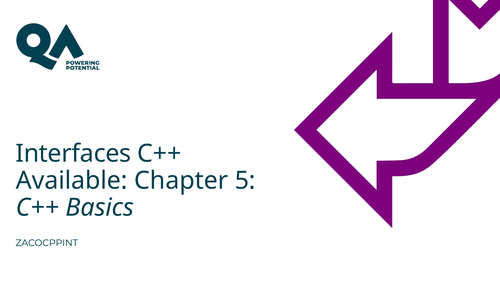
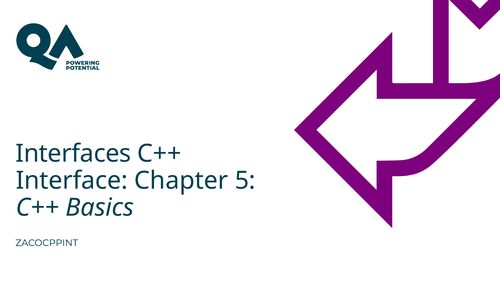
Available: Available -> Interface (72, 181)
